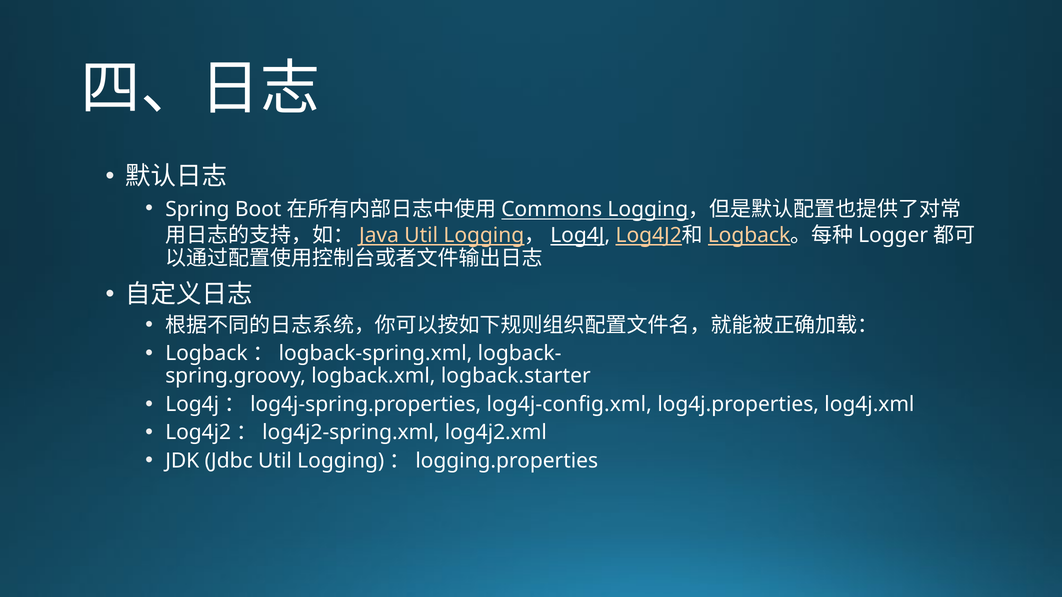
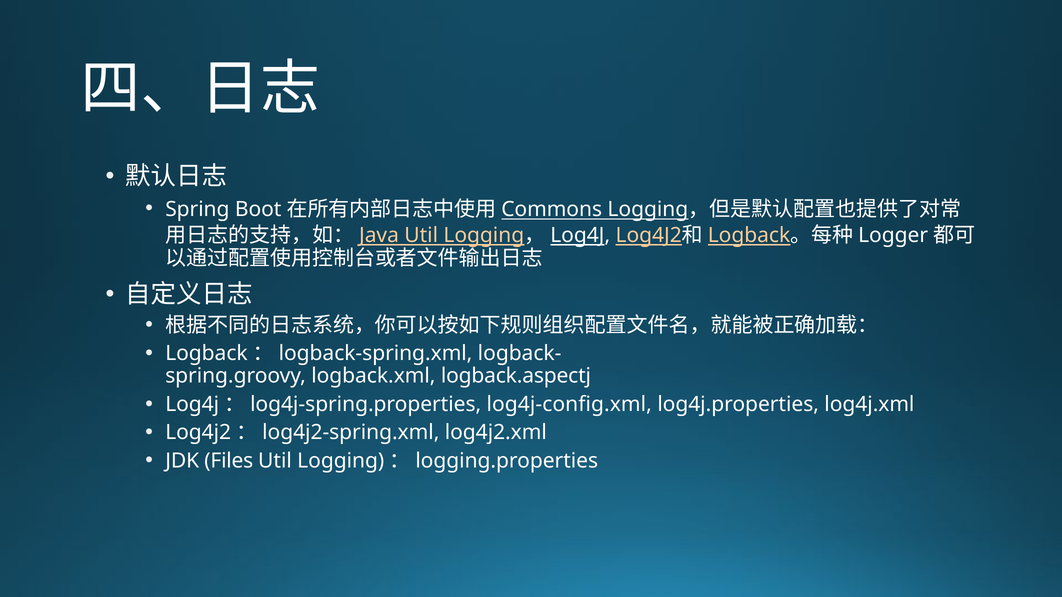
logback.starter: logback.starter -> logback.aspectj (516, 376)
Jdbc: Jdbc -> Files (229, 461)
